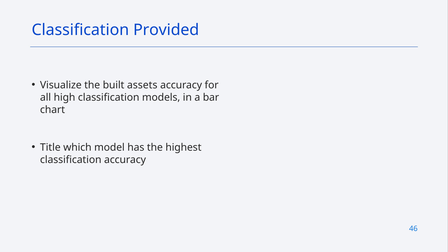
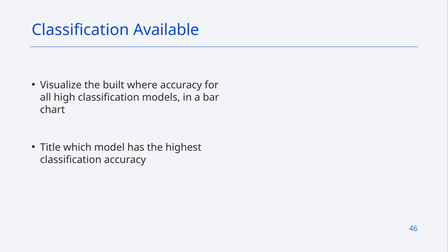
Provided: Provided -> Available (166, 30)
assets: assets -> where (142, 85)
